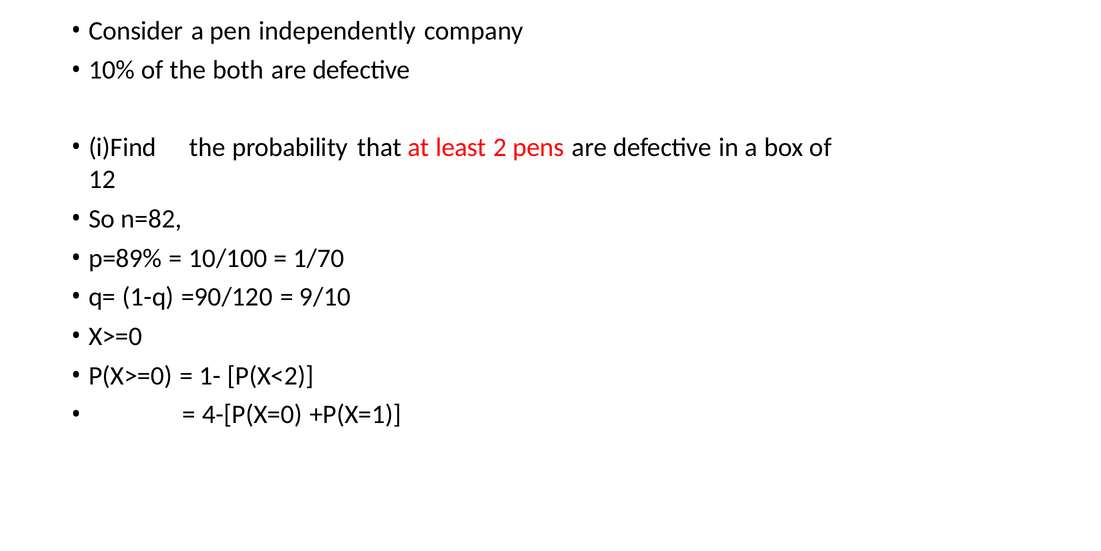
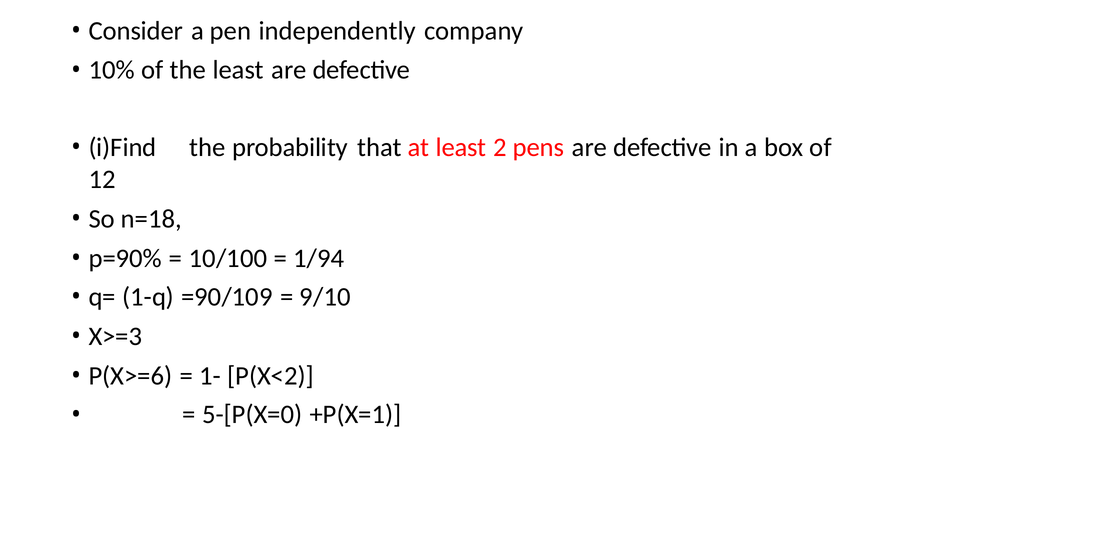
the both: both -> least (238, 70)
n=82: n=82 -> n=18 (151, 219)
p=89%: p=89% -> p=90% (125, 258)
1/70: 1/70 -> 1/94 (319, 258)
=90/120: =90/120 -> =90/109 (227, 297)
X>=0: X>=0 -> X>=3 (115, 336)
P(X>=0: P(X>=0 -> P(X>=6 (130, 375)
4-[P(X=0: 4-[P(X=0 -> 5-[P(X=0 (252, 414)
